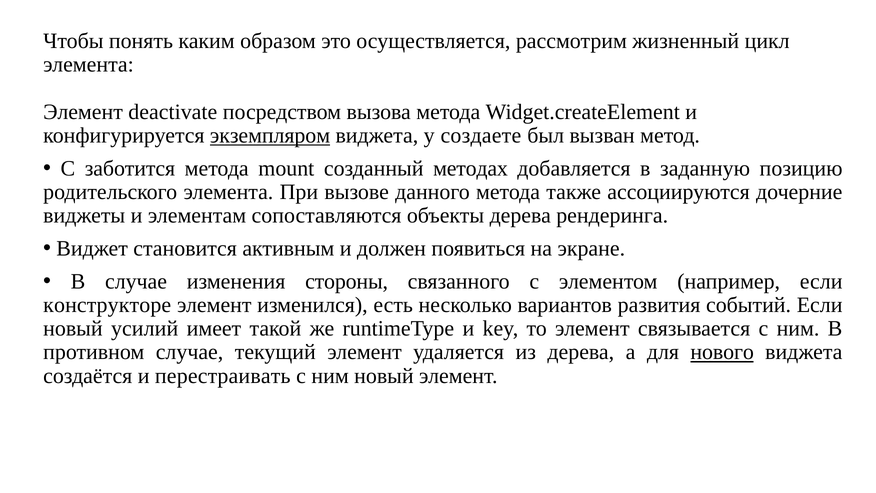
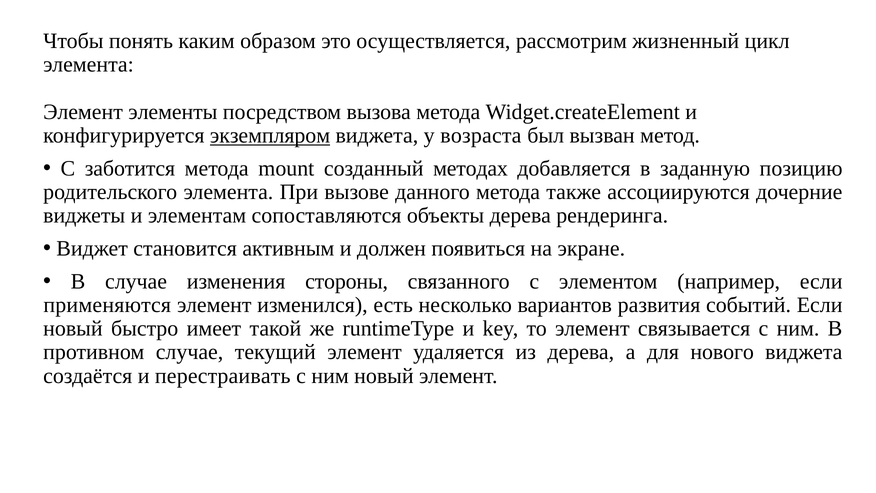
deactivate: deactivate -> элементы (173, 112)
создаете: создаете -> возраста (481, 136)
конструкторе: конструкторе -> применяются (107, 305)
усилий: усилий -> быстро (145, 328)
нового underline: present -> none (722, 352)
